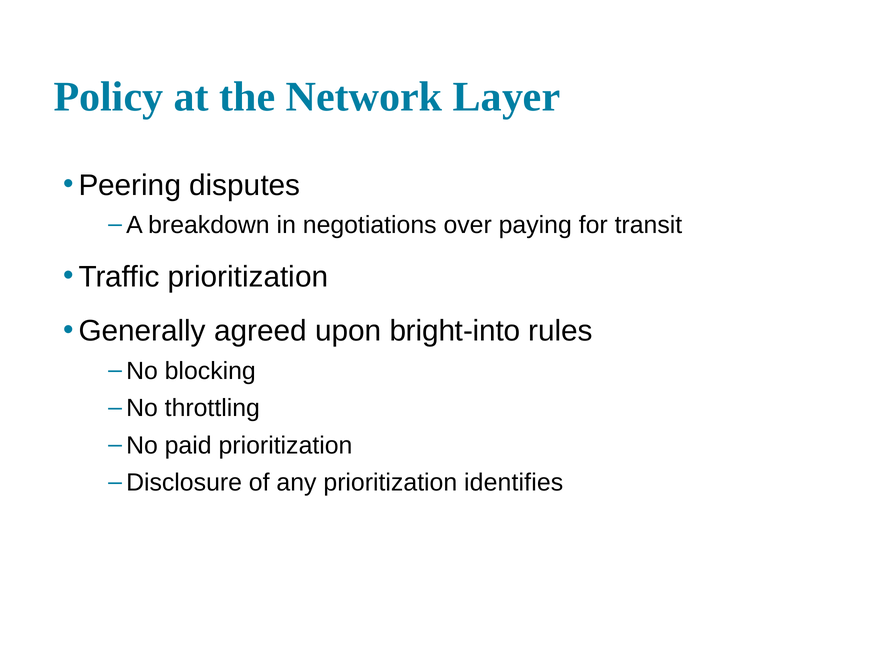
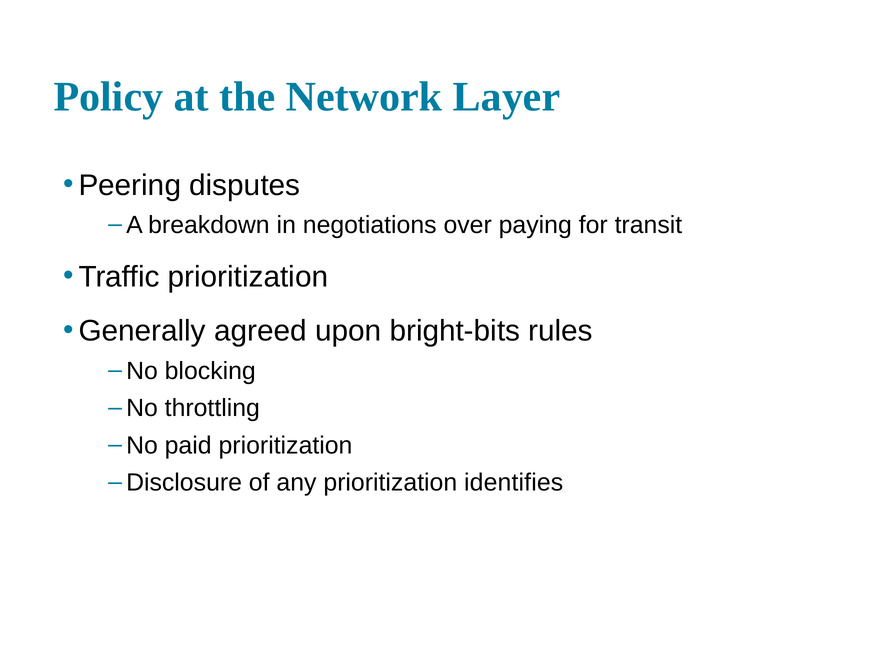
bright-into: bright-into -> bright-bits (455, 331)
